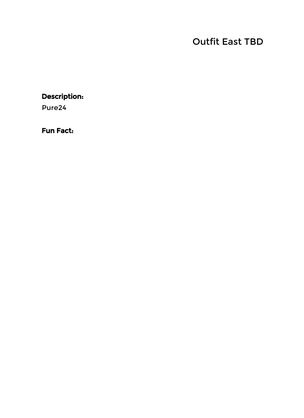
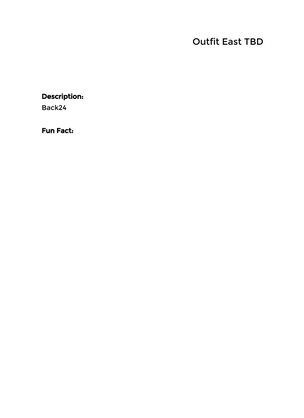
Pure24: Pure24 -> Back24 (54, 107)
